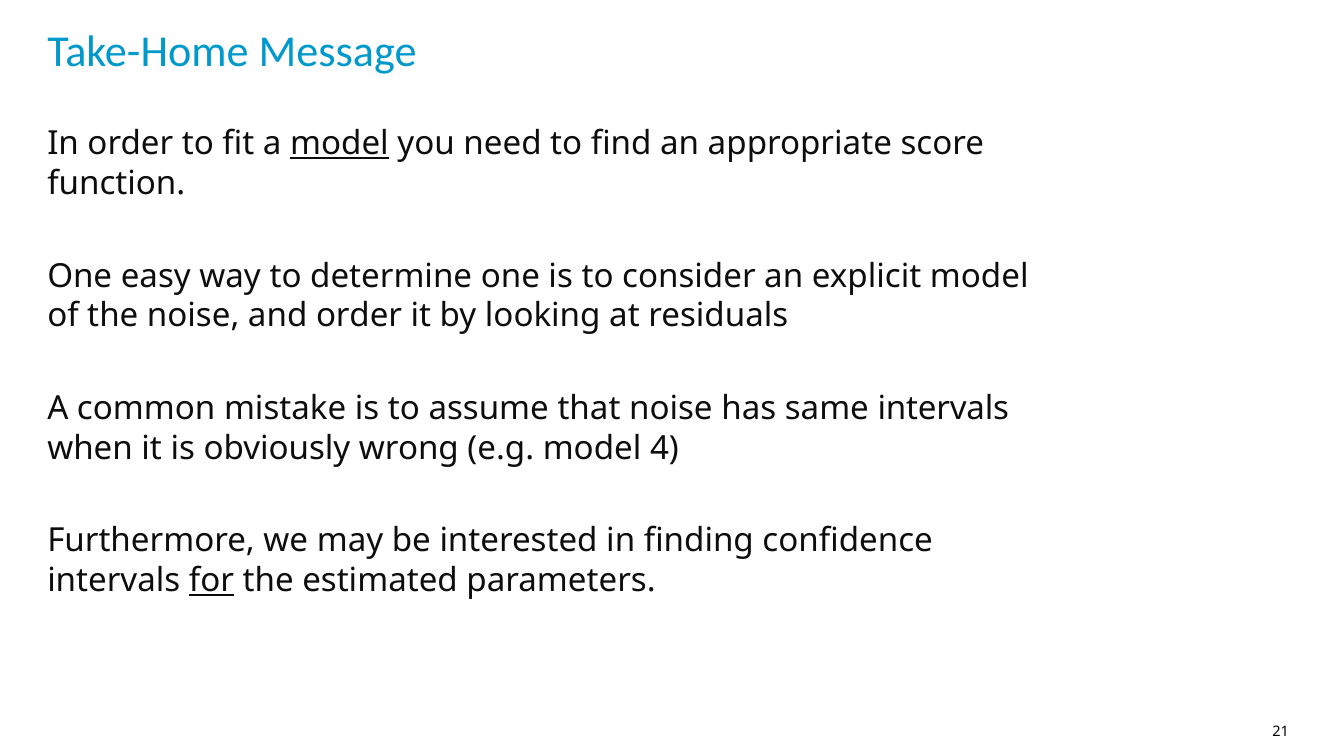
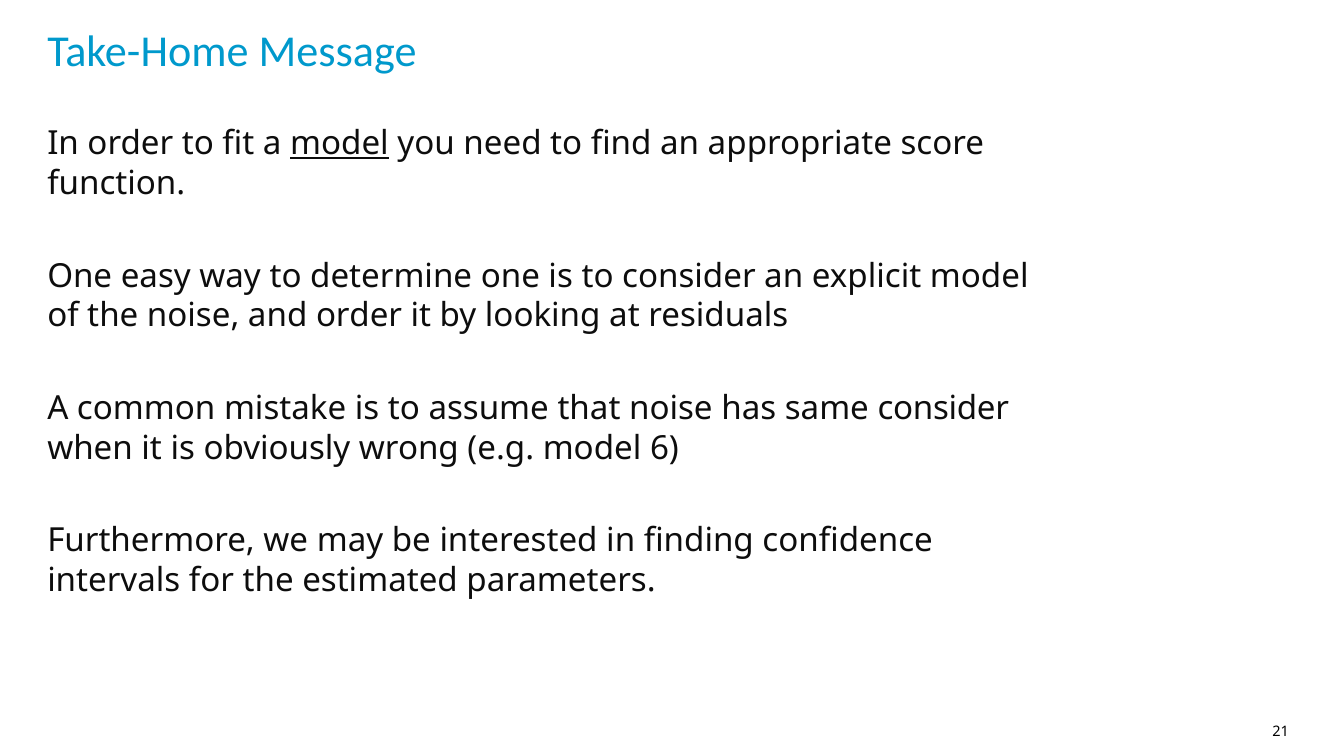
same intervals: intervals -> consider (943, 409)
4: 4 -> 6 (664, 448)
for underline: present -> none (211, 581)
